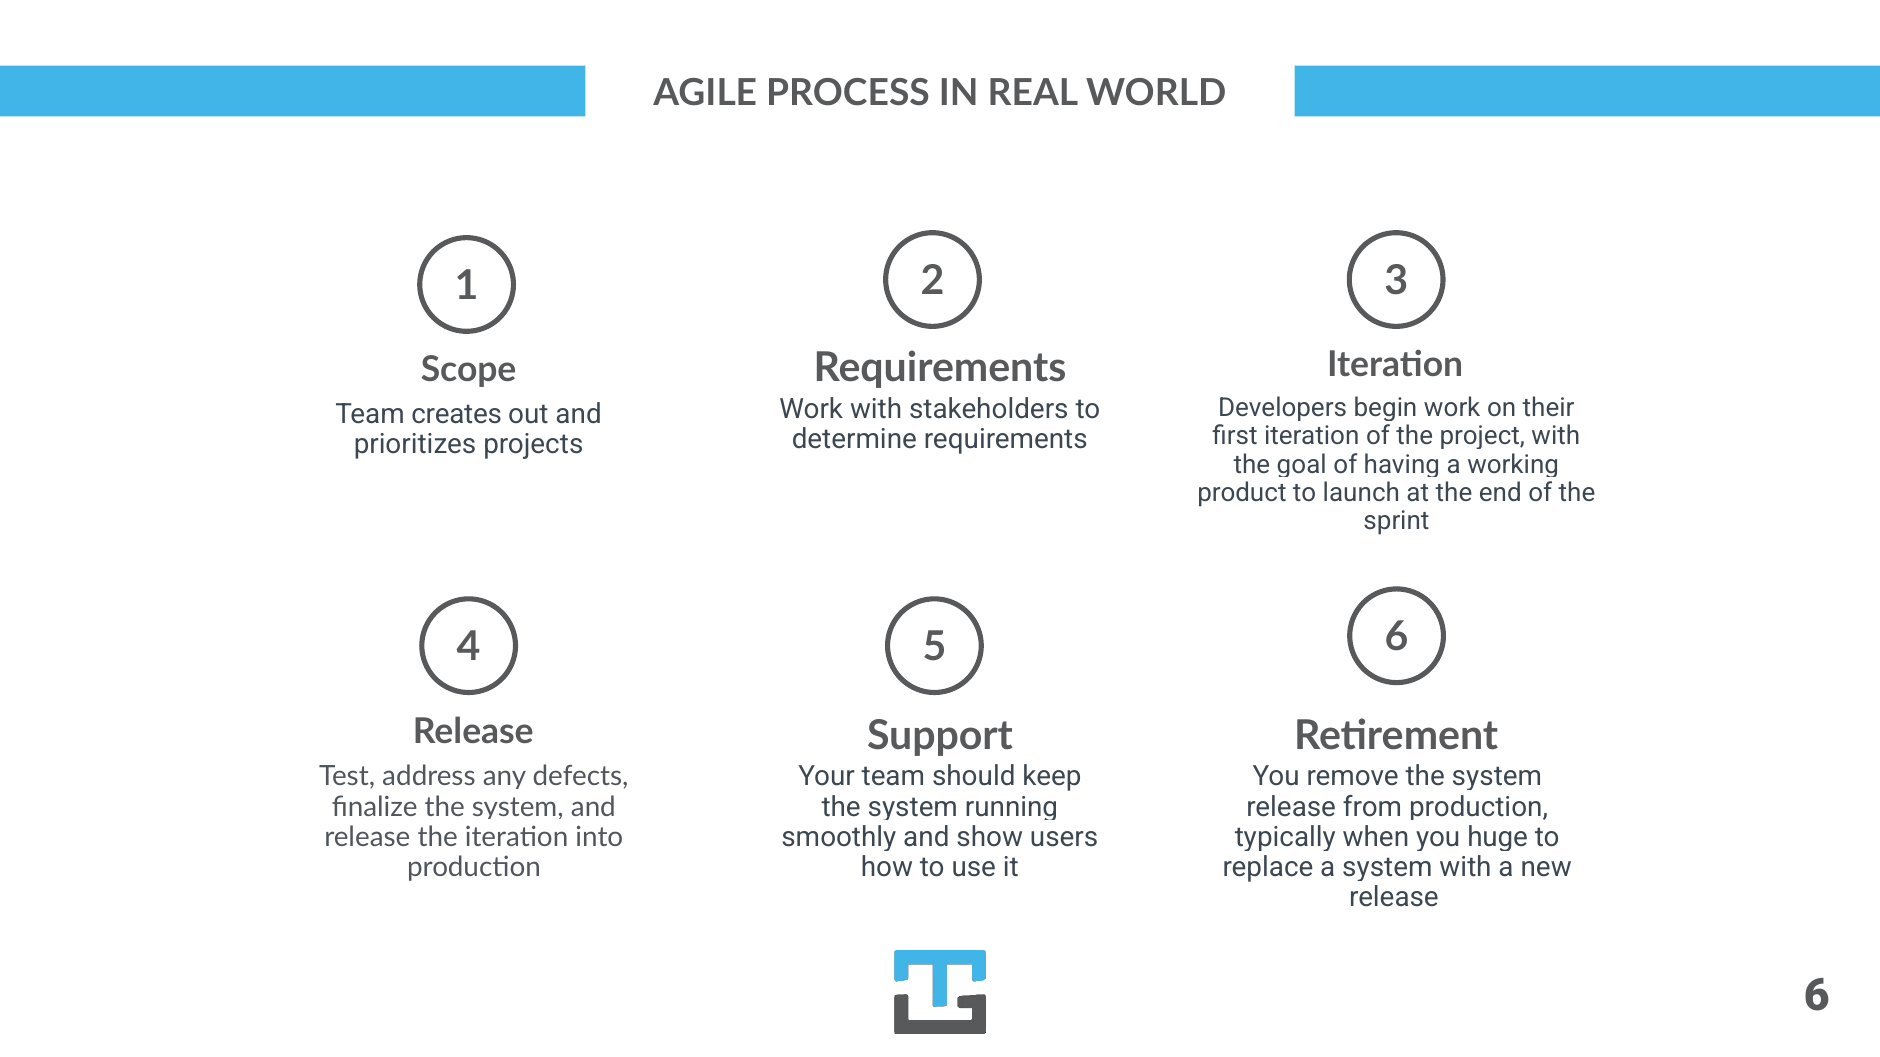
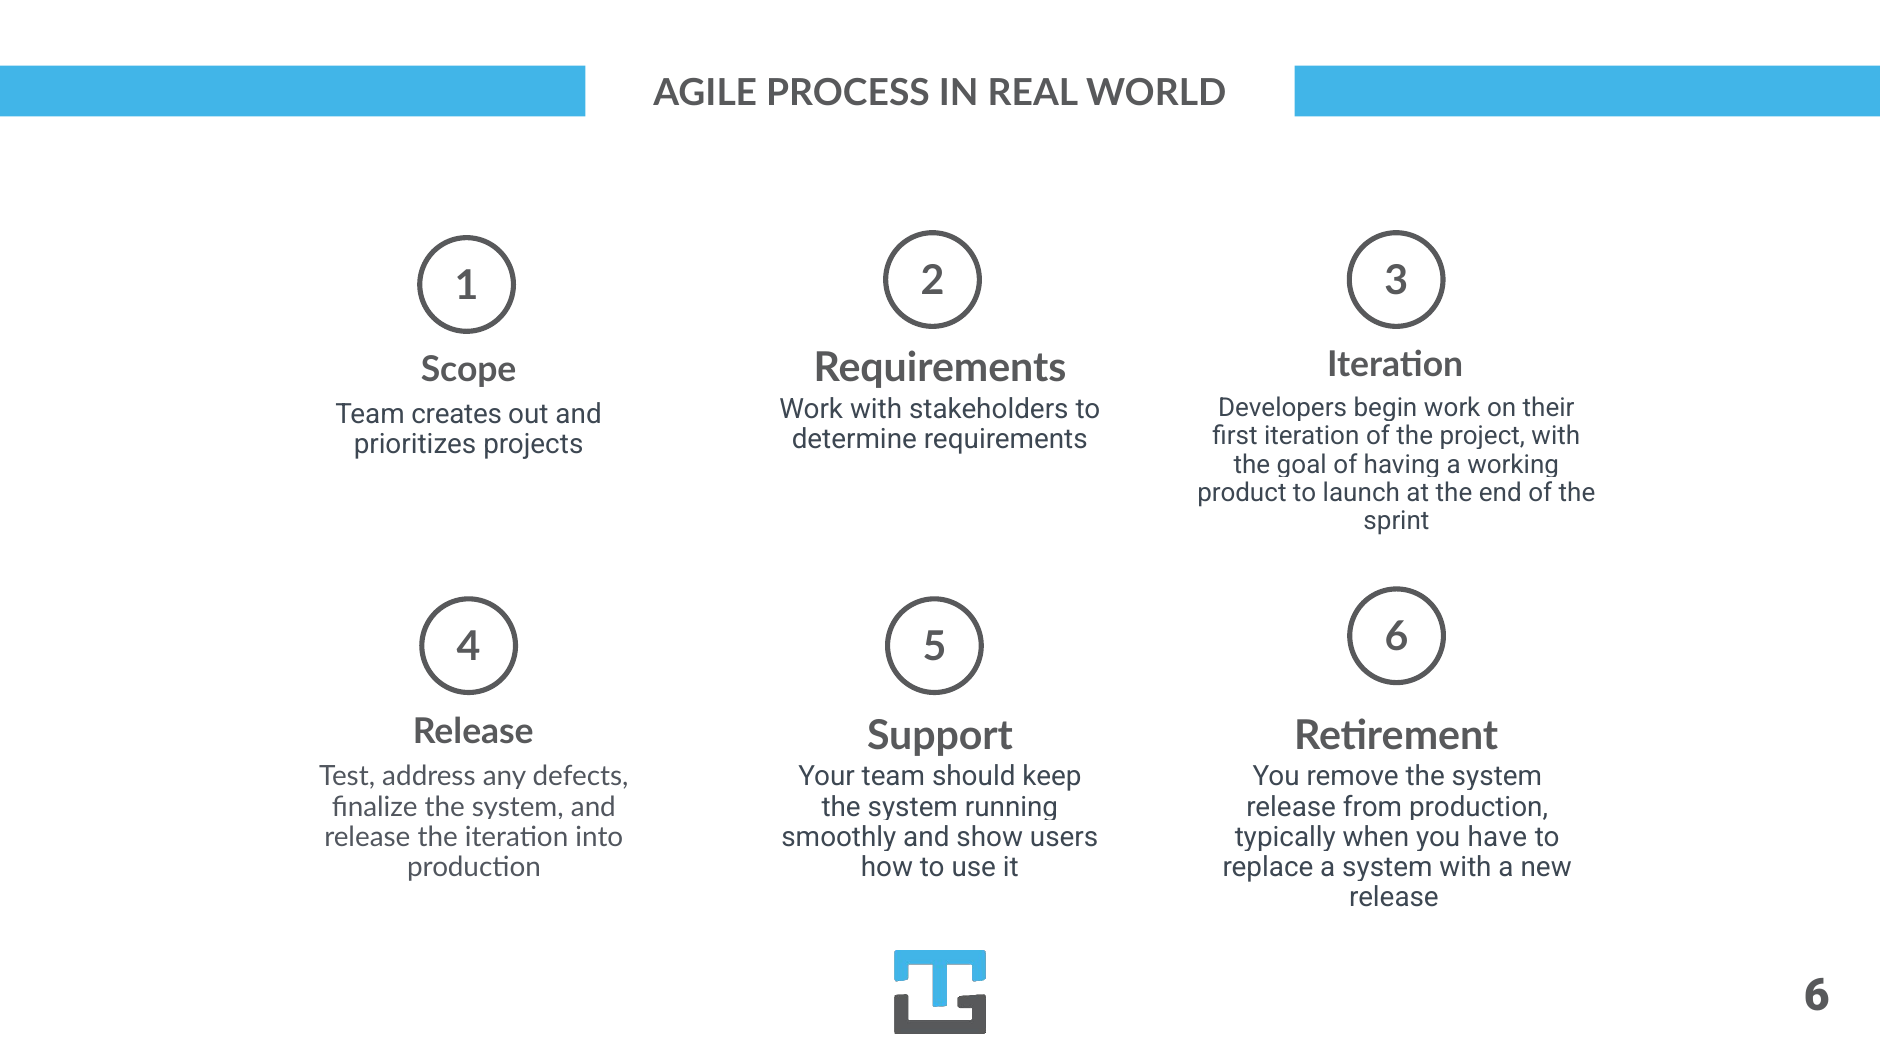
huge: huge -> have (1497, 837)
